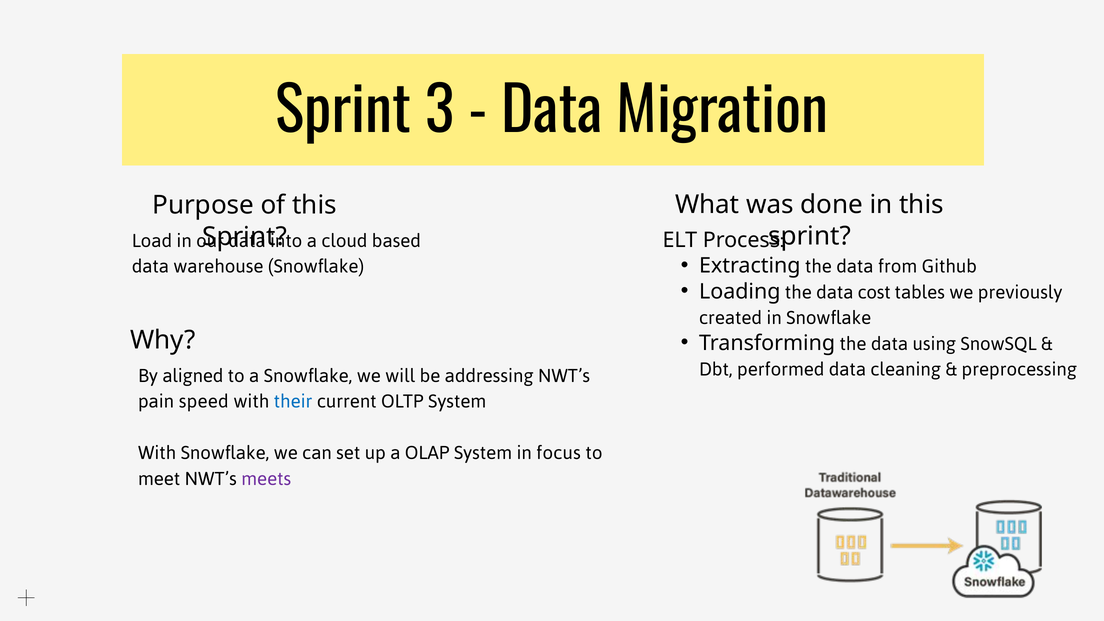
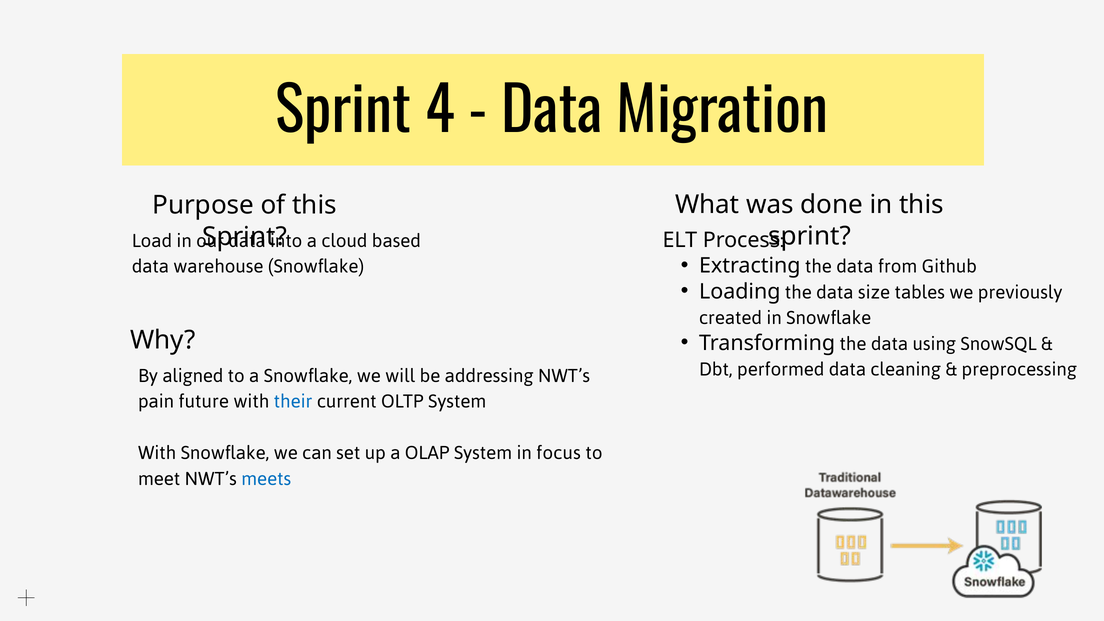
3: 3 -> 4 (440, 112)
cost: cost -> size (874, 292)
speed: speed -> future (204, 401)
meets colour: purple -> blue (266, 478)
